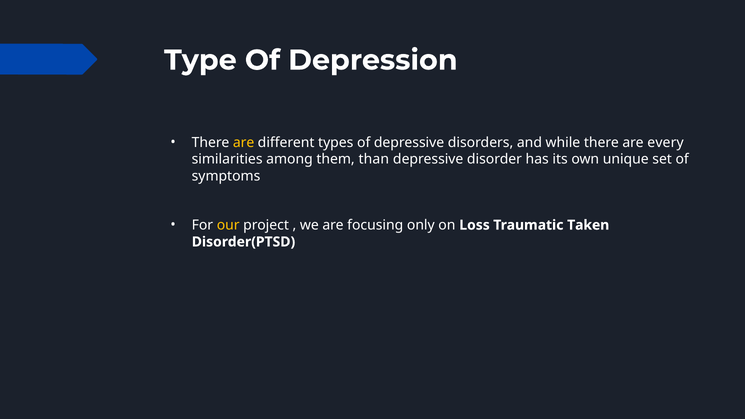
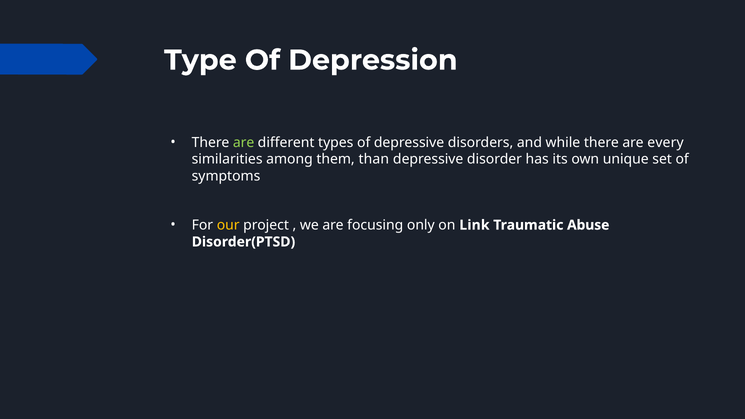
are colour: yellow -> light green (244, 143)
Loss: Loss -> Link (474, 225)
Taken: Taken -> Abuse (588, 225)
